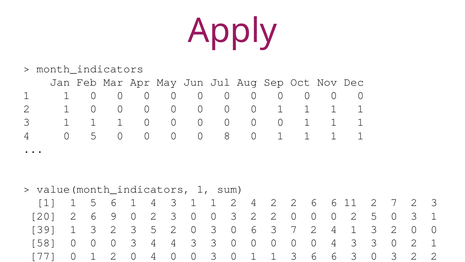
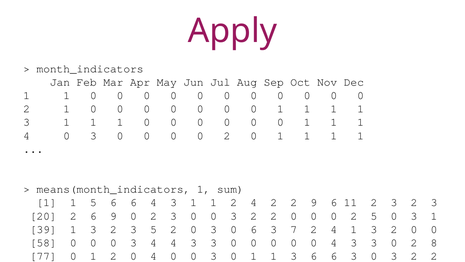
4 0 5: 5 -> 3 (93, 135)
8: 8 -> 2 (227, 135)
value(month_indicators: value(month_indicators -> means(month_indicators (113, 189)
5 6 1: 1 -> 6 (133, 202)
2 2 6: 6 -> 9 (314, 202)
11 2 7: 7 -> 3 (394, 202)
3 0 2 1: 1 -> 8 (434, 242)
